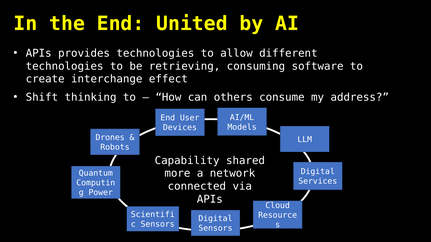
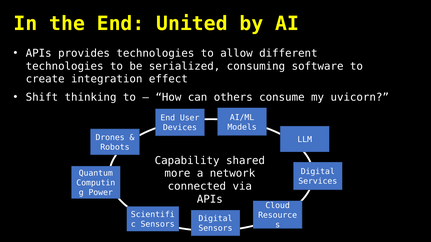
retrieving: retrieving -> serialized (185, 66)
interchange: interchange -> integration (107, 79)
address: address -> uvicorn (360, 98)
